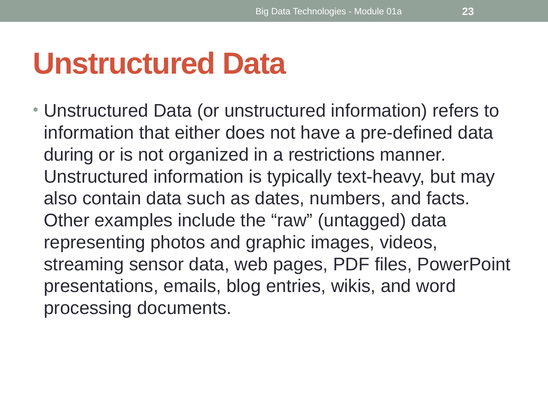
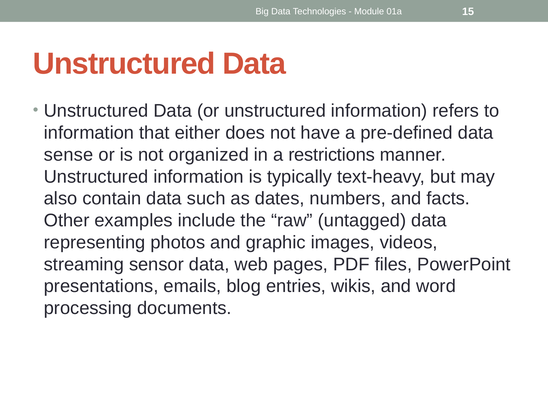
23: 23 -> 15 (468, 12)
during: during -> sense (69, 155)
